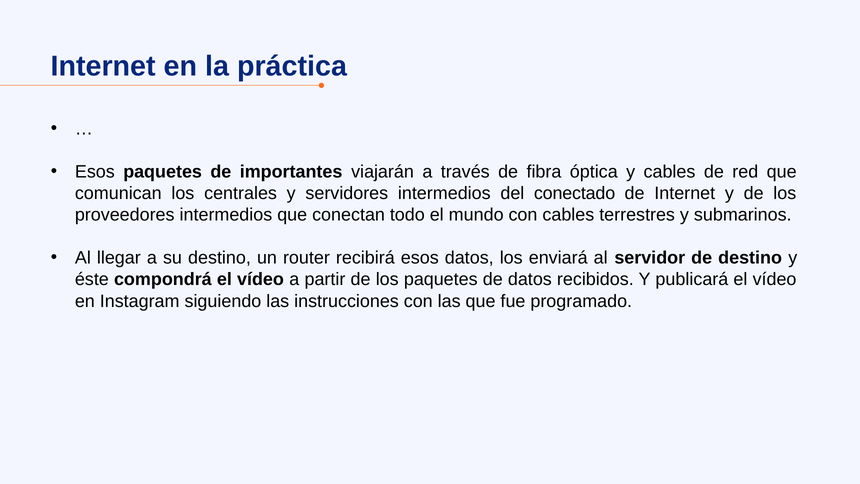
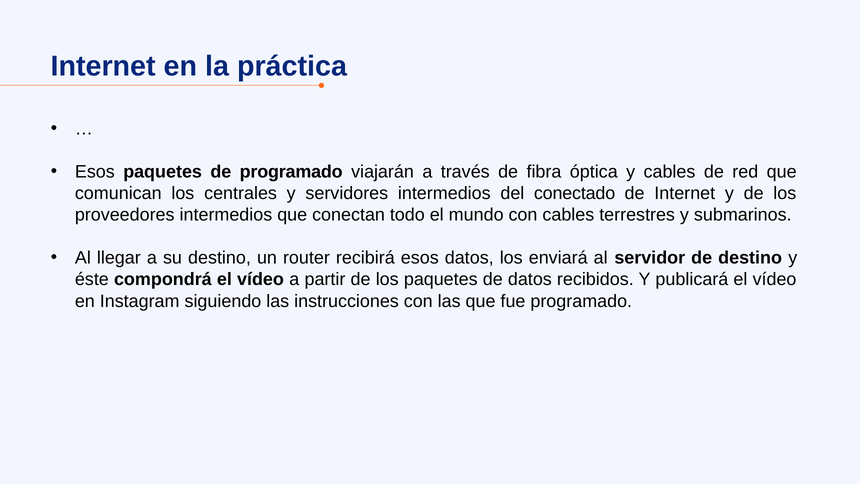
de importantes: importantes -> programado (291, 172)
